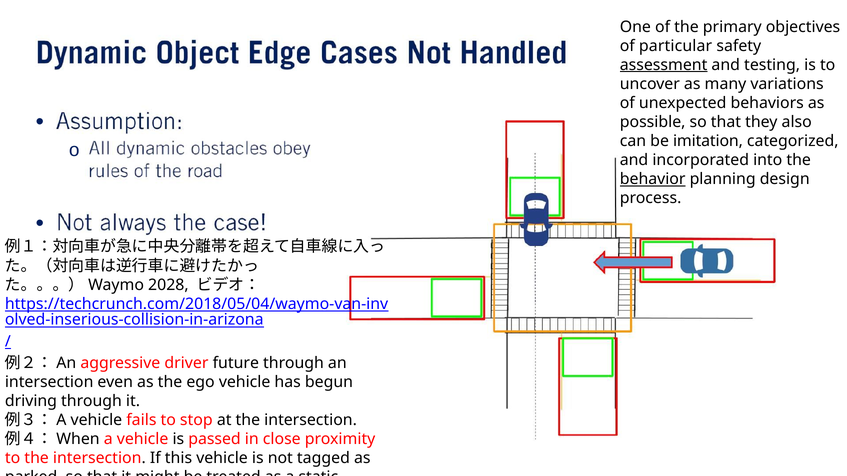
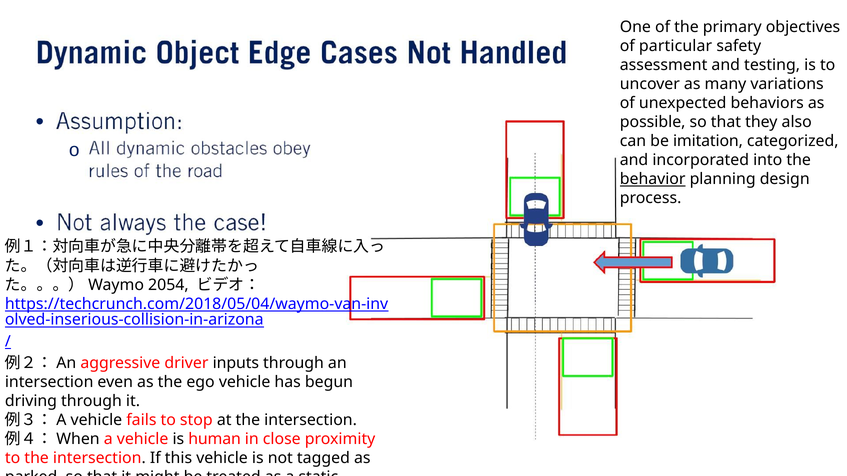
assessment underline: present -> none (664, 65)
2028: 2028 -> 2054 (168, 285)
future: future -> inputs (236, 363)
passed: passed -> human (215, 439)
